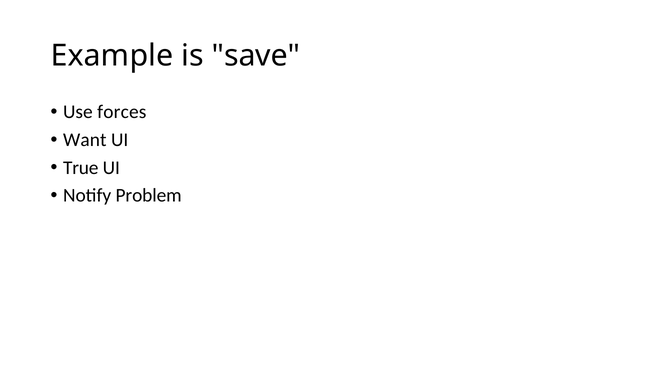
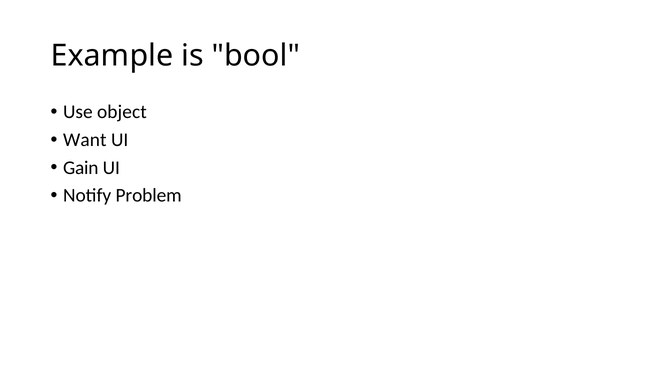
save: save -> bool (256, 56)
forces: forces -> object (122, 112)
True: True -> Gain (81, 168)
